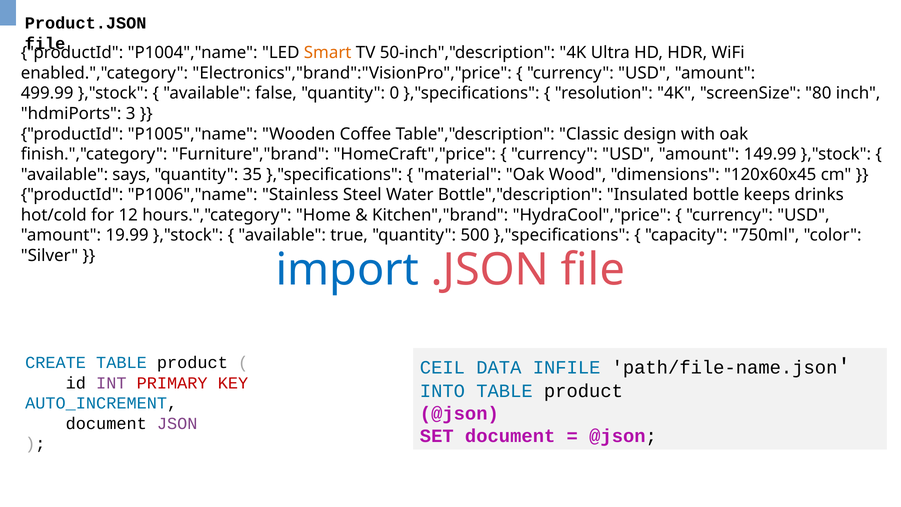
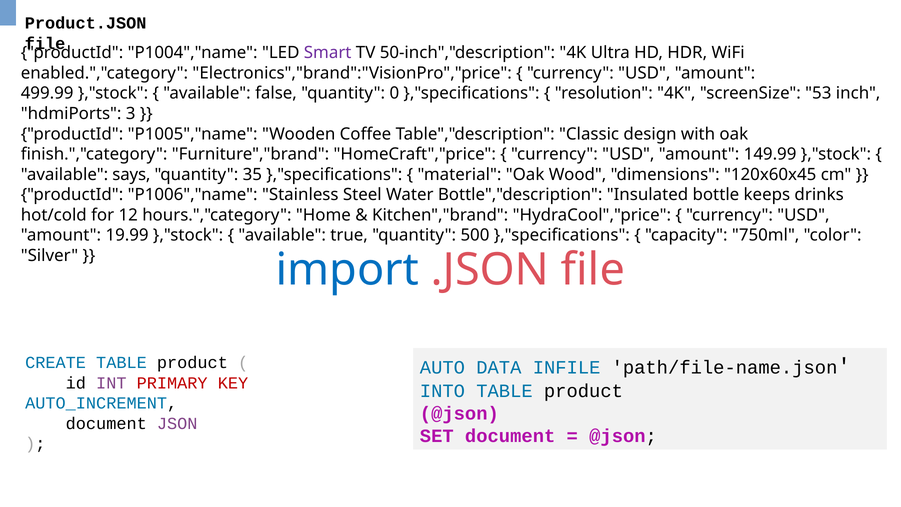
Smart colour: orange -> purple (328, 53)
80: 80 -> 53 (818, 93)
CEIL: CEIL -> AUTO (442, 368)
